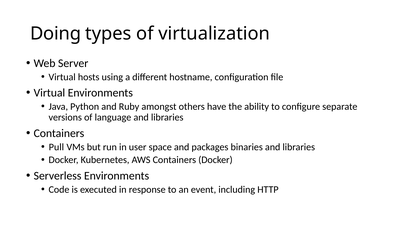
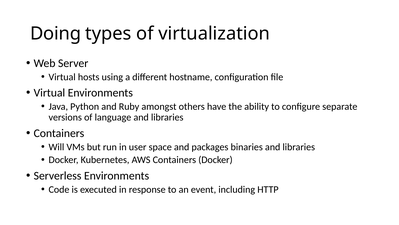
Pull: Pull -> Will (56, 147)
